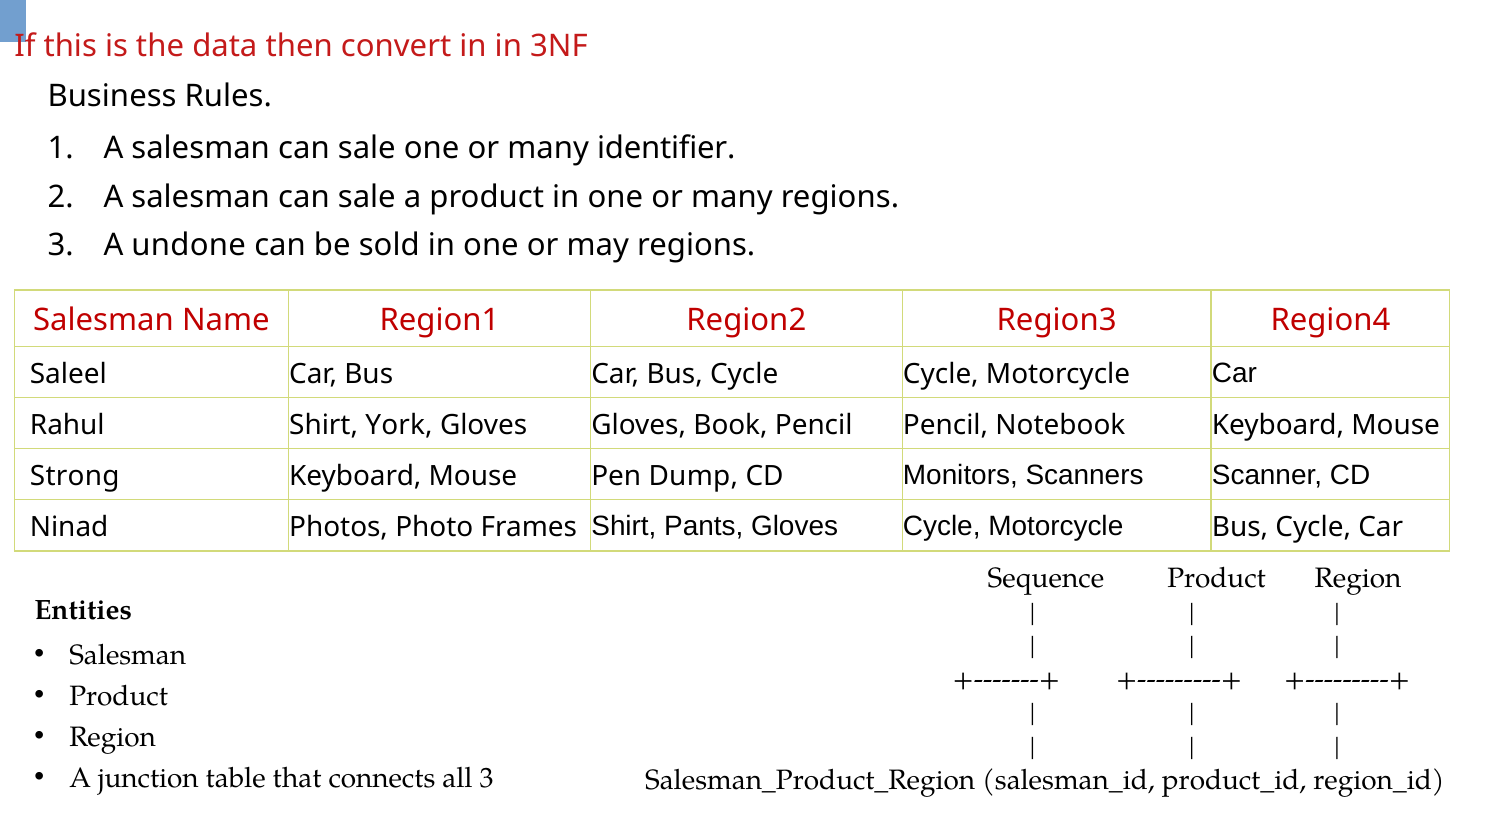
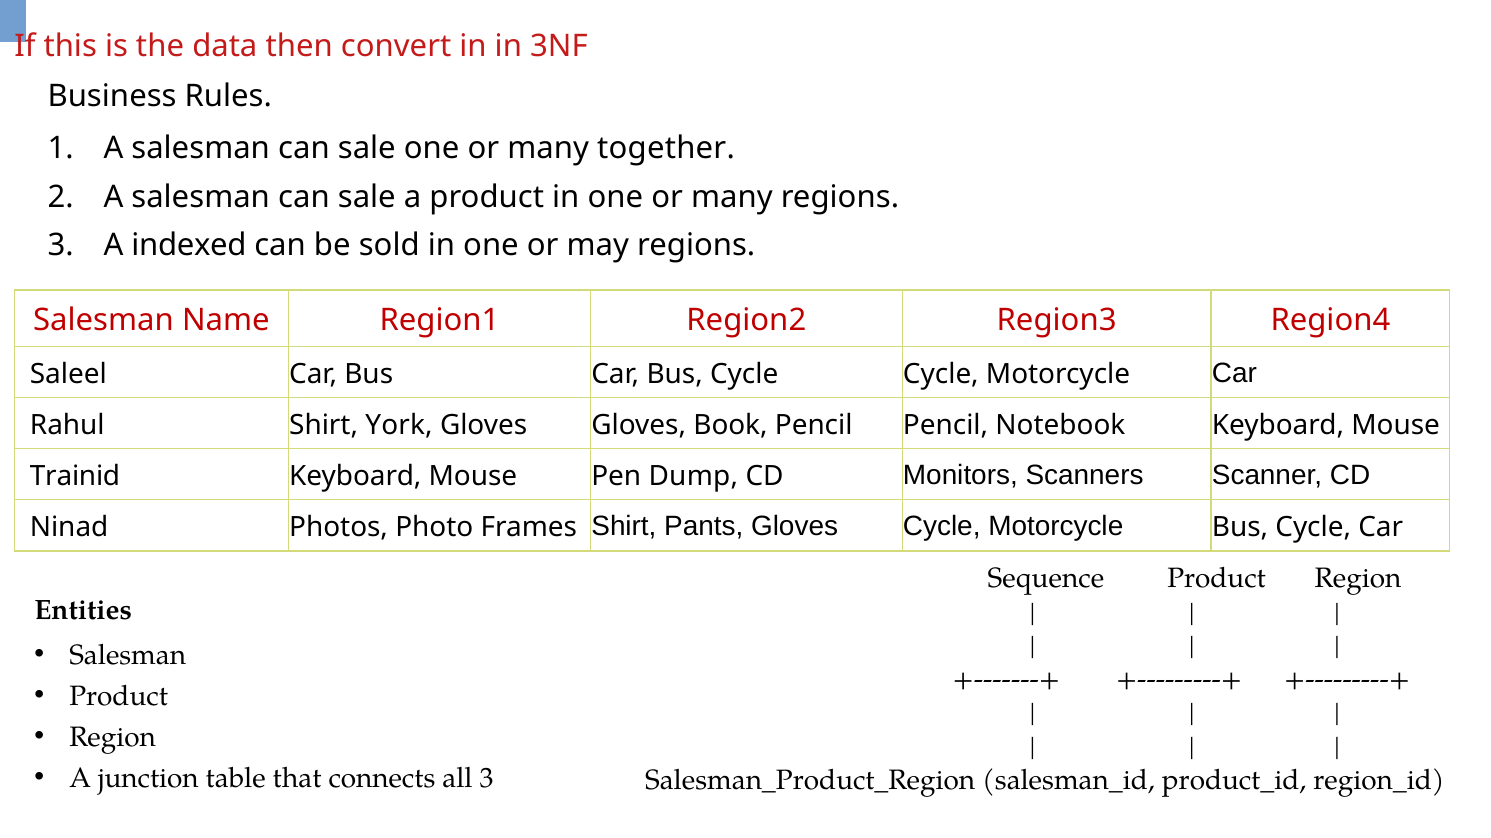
identifier: identifier -> together (666, 149)
undone: undone -> indexed (189, 246)
Strong: Strong -> Trainid (75, 477)
